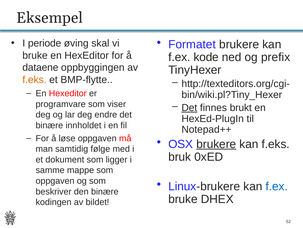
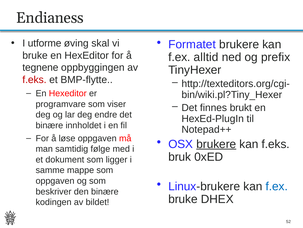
Eksempel: Eksempel -> Endianess (50, 18)
periode: periode -> utforme (45, 43)
kode: kode -> alltid (206, 57)
dataene: dataene -> tegnene (40, 67)
f.eks colour: orange -> red (34, 80)
Det underline: present -> none (189, 107)
